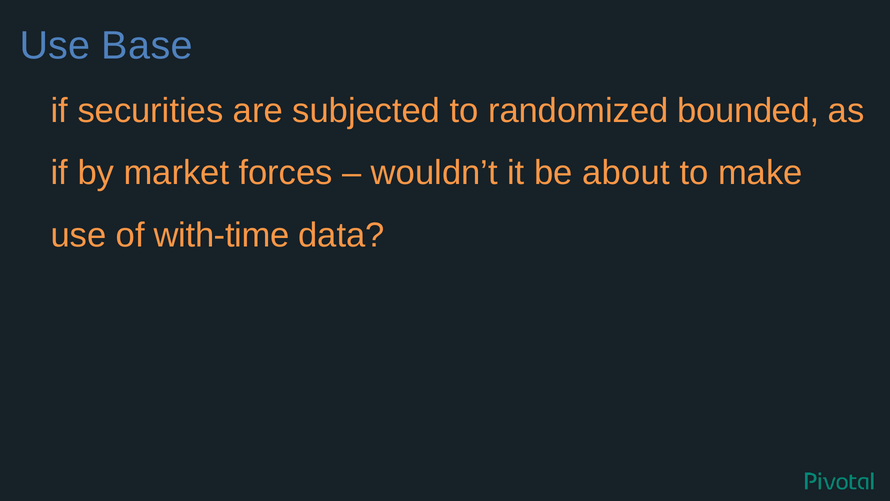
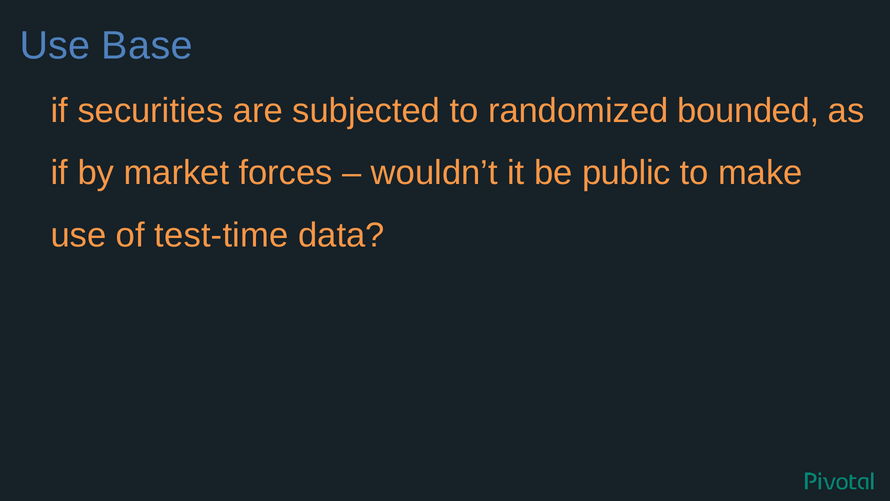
about: about -> public (626, 173)
with-time: with-time -> test-time (221, 235)
